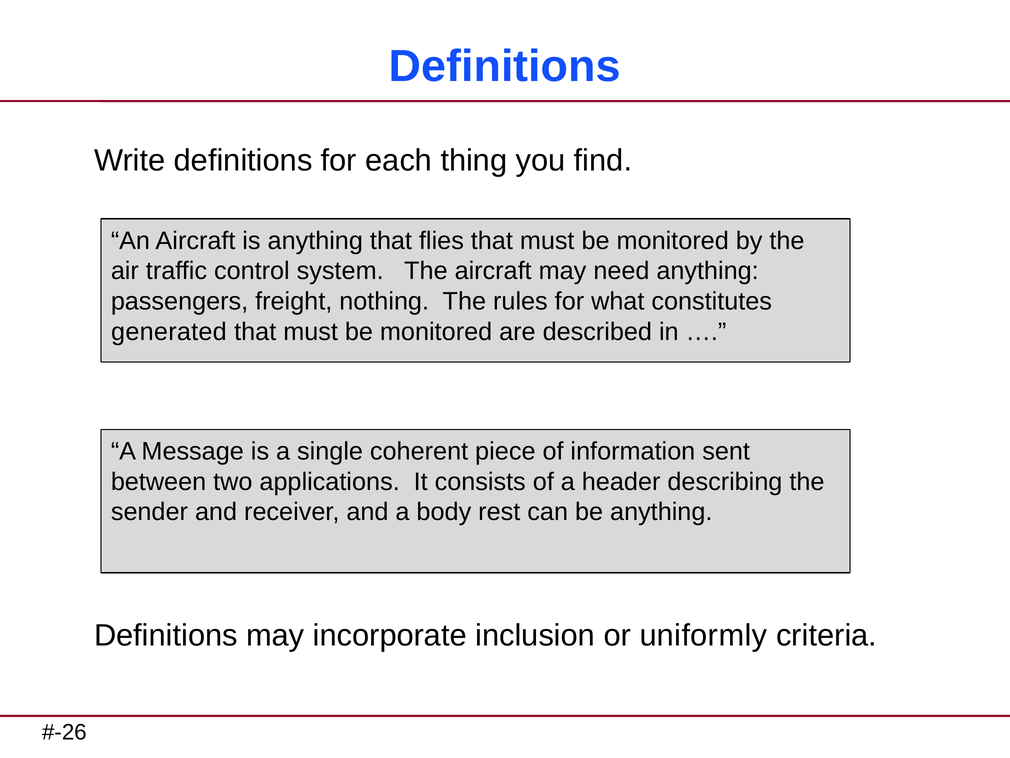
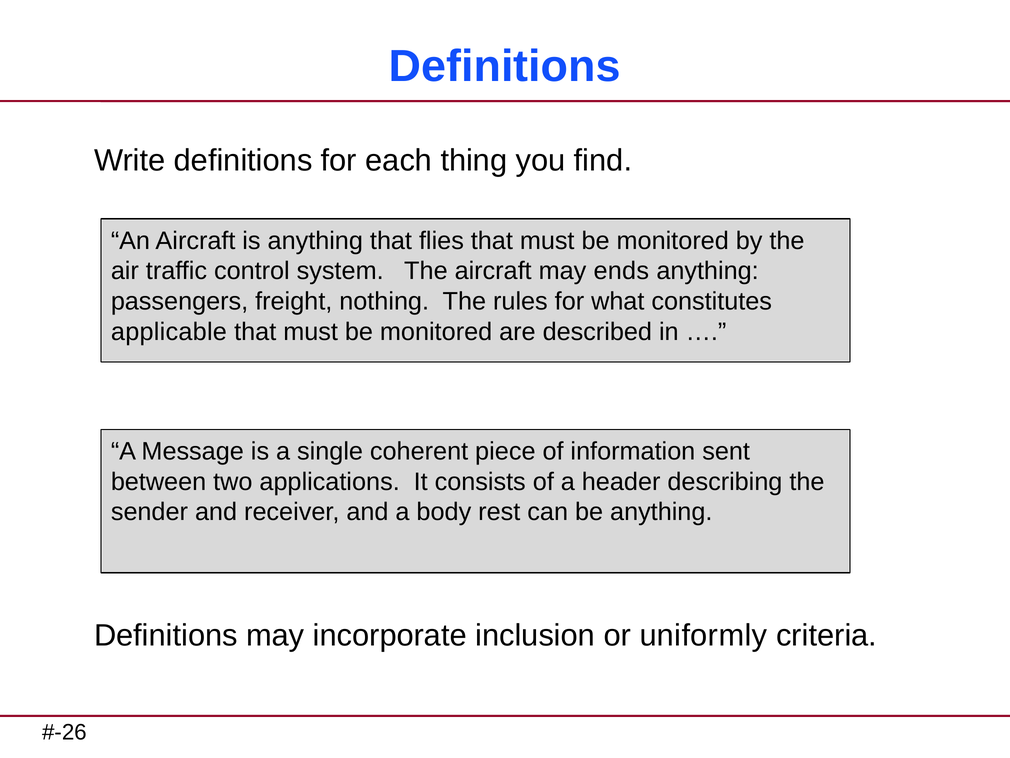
need: need -> ends (621, 271)
generated: generated -> applicable (169, 332)
